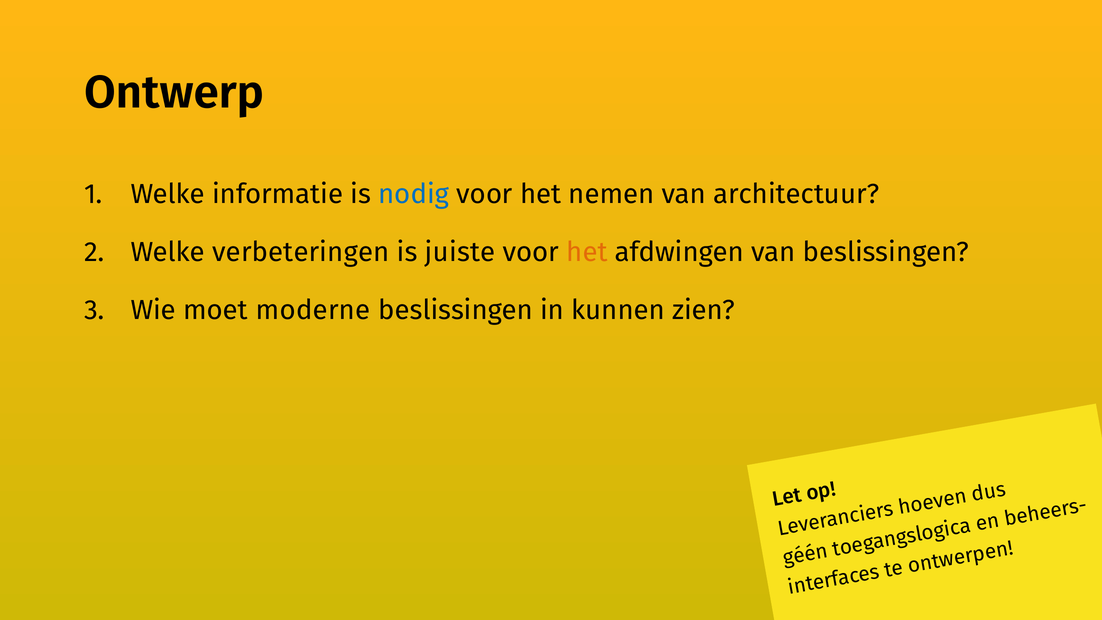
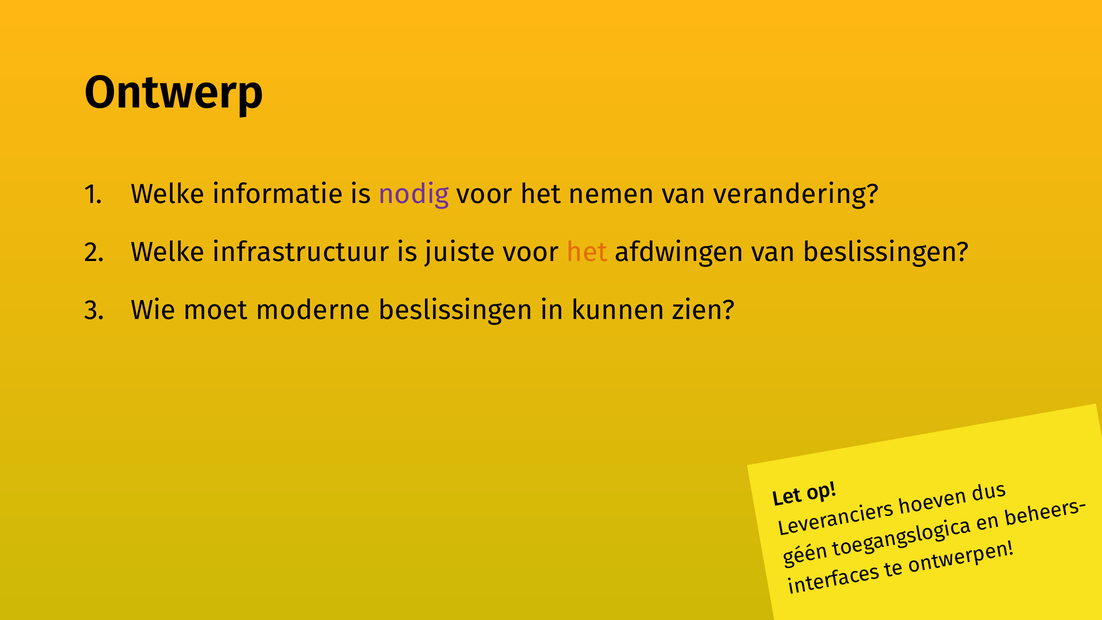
nodig colour: blue -> purple (414, 194)
architectuur: architectuur -> verandering (796, 194)
verbeteringen: verbeteringen -> infrastructuur (301, 252)
